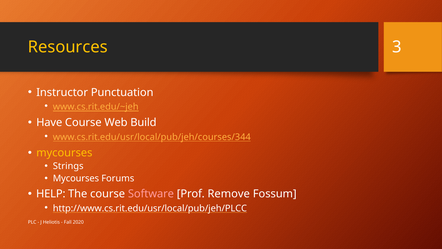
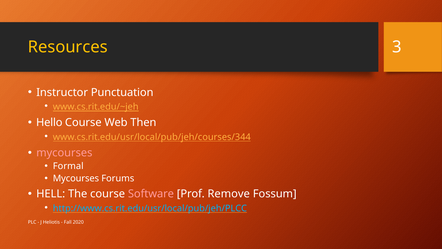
Have: Have -> Hello (49, 122)
Build: Build -> Then (143, 122)
mycourses colour: yellow -> pink (64, 153)
Strings: Strings -> Formal (68, 166)
HELP: HELP -> HELL (51, 194)
http://www.cs.rit.edu/usr/local/pub/jeh/PLCC colour: white -> light blue (150, 208)
